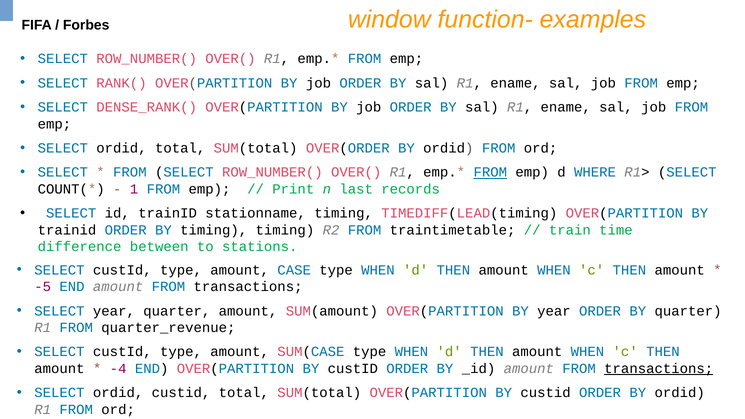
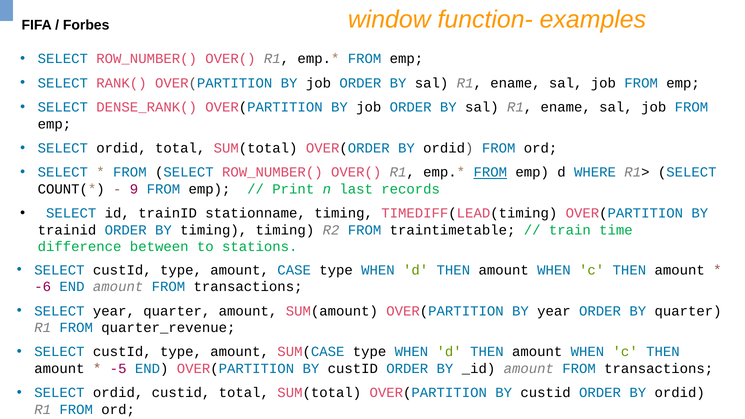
1: 1 -> 9 (134, 189)
-5: -5 -> -6 (43, 287)
-4: -4 -> -5 (118, 369)
transactions underline: present -> none (659, 369)
